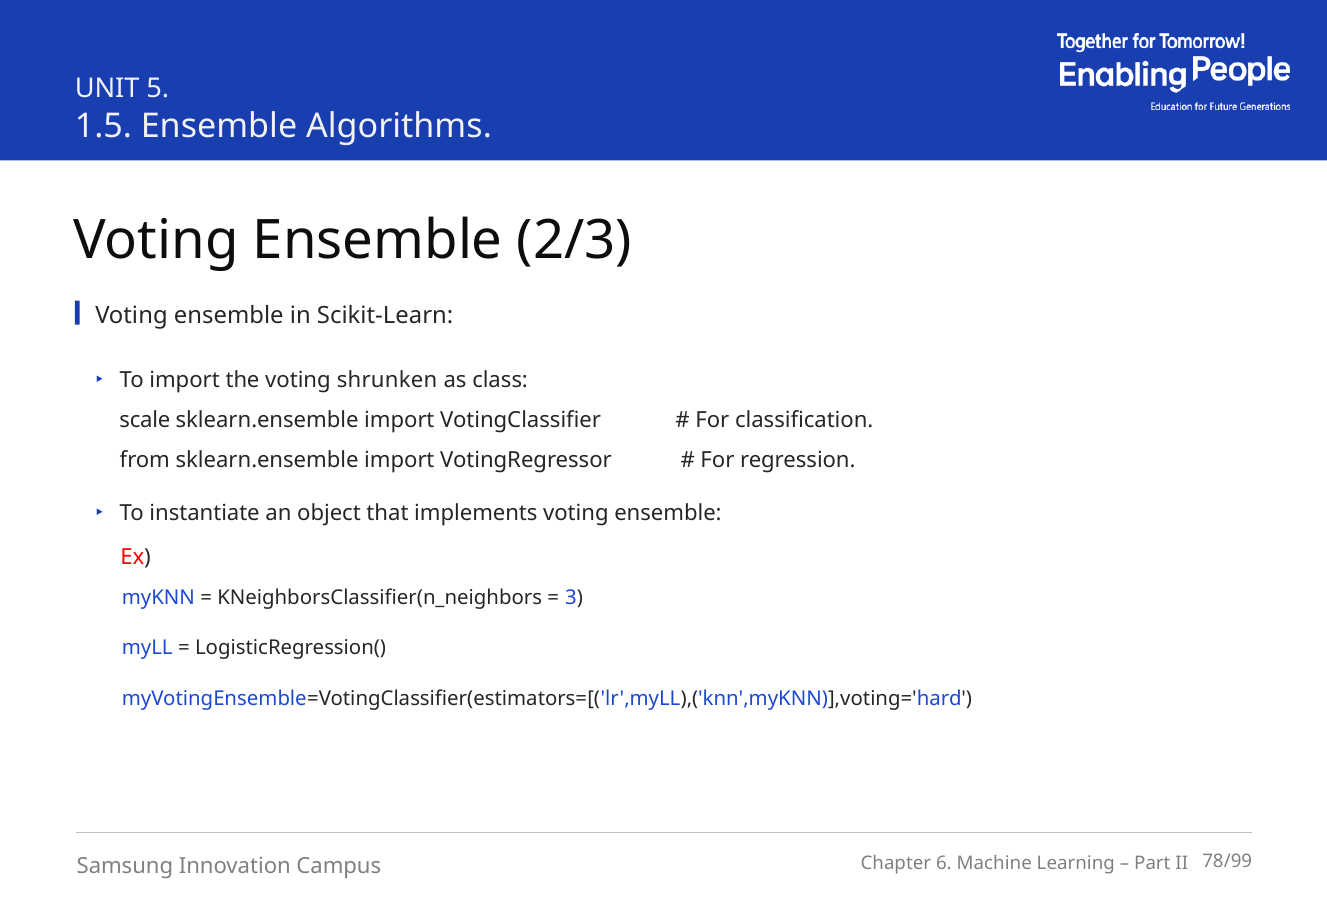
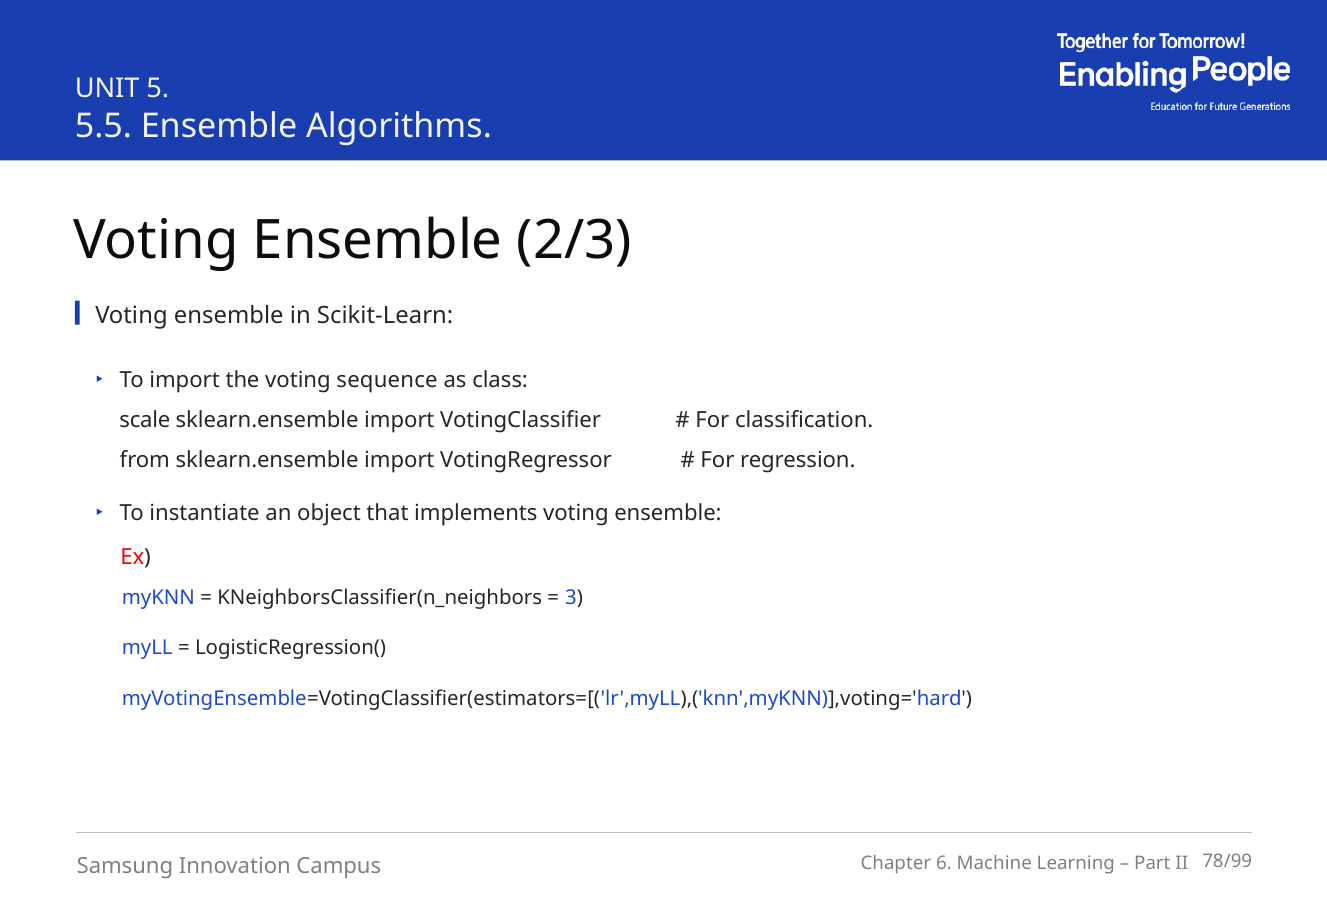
1.5: 1.5 -> 5.5 (103, 126)
shrunken: shrunken -> sequence (387, 380)
